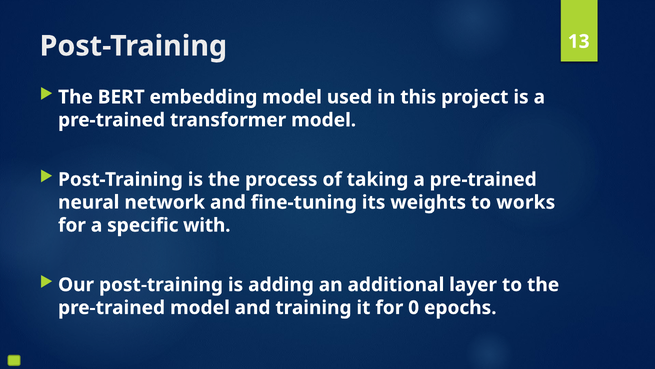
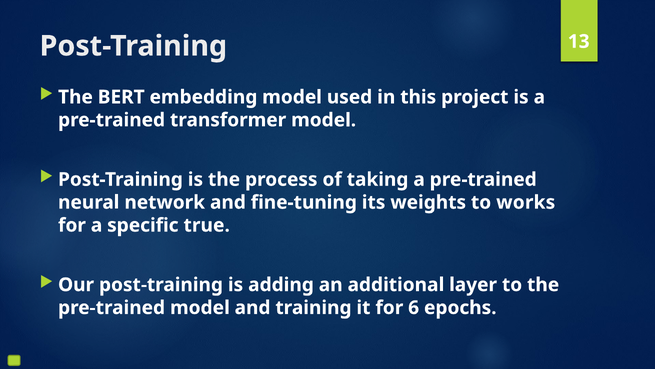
with: with -> true (207, 225)
0: 0 -> 6 (414, 307)
